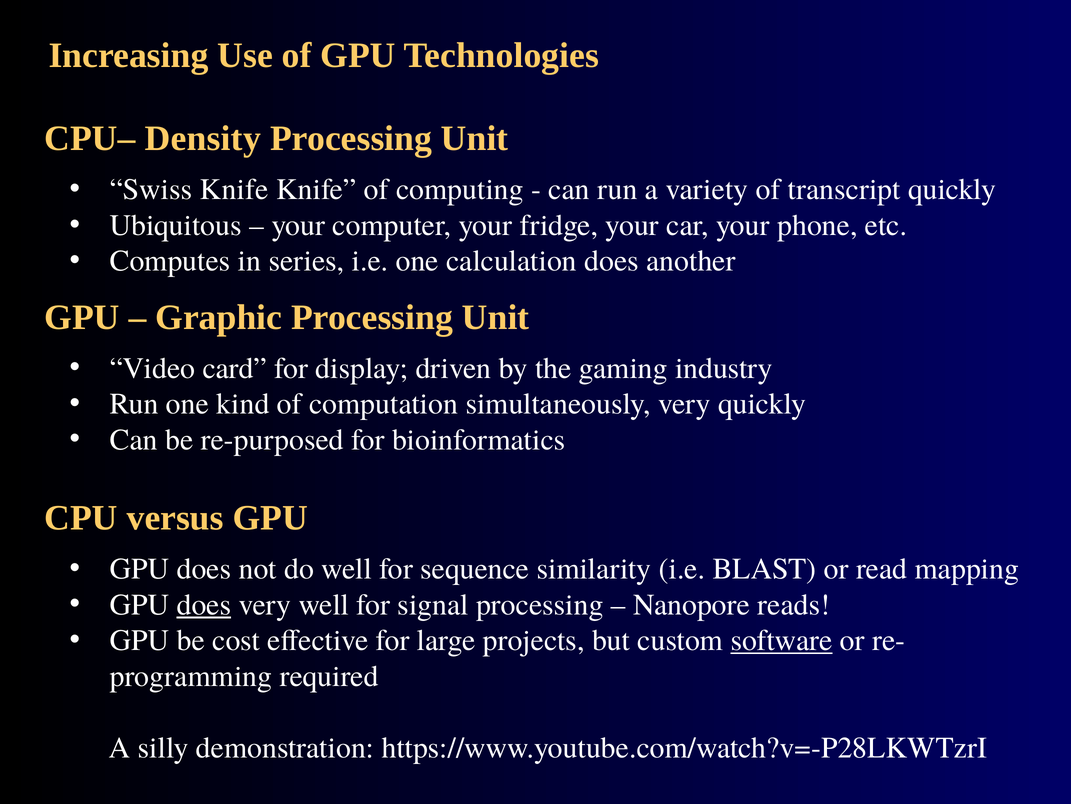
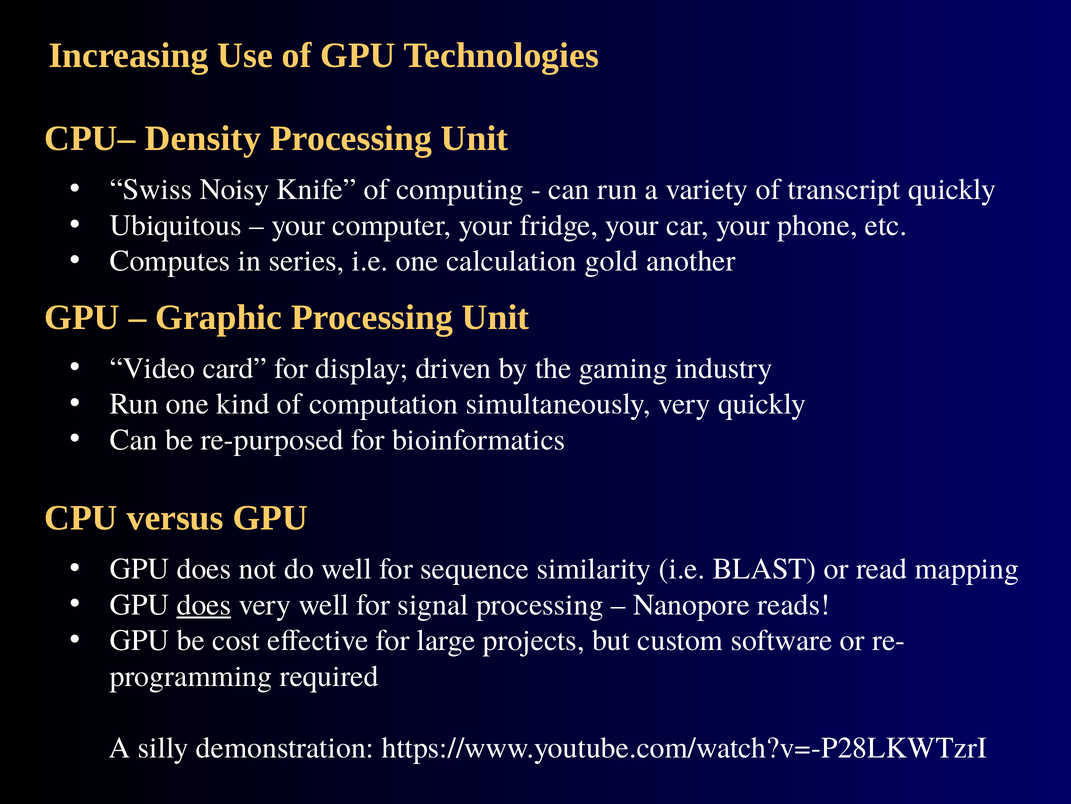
Swiss Knife: Knife -> Noisy (234, 189)
calculation does: does -> gold (611, 261)
software underline: present -> none (782, 640)
